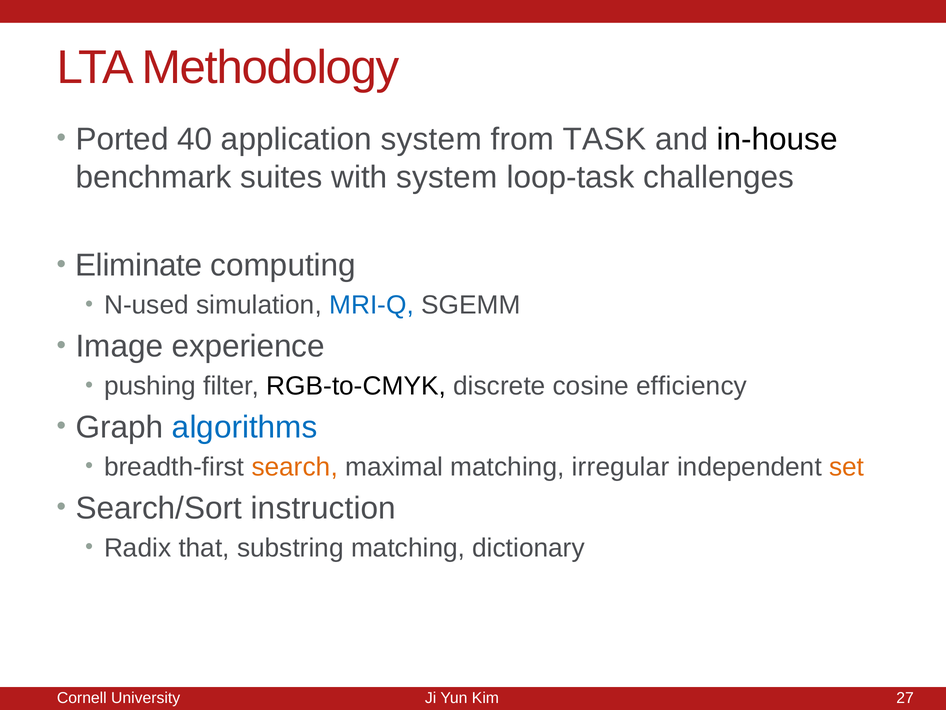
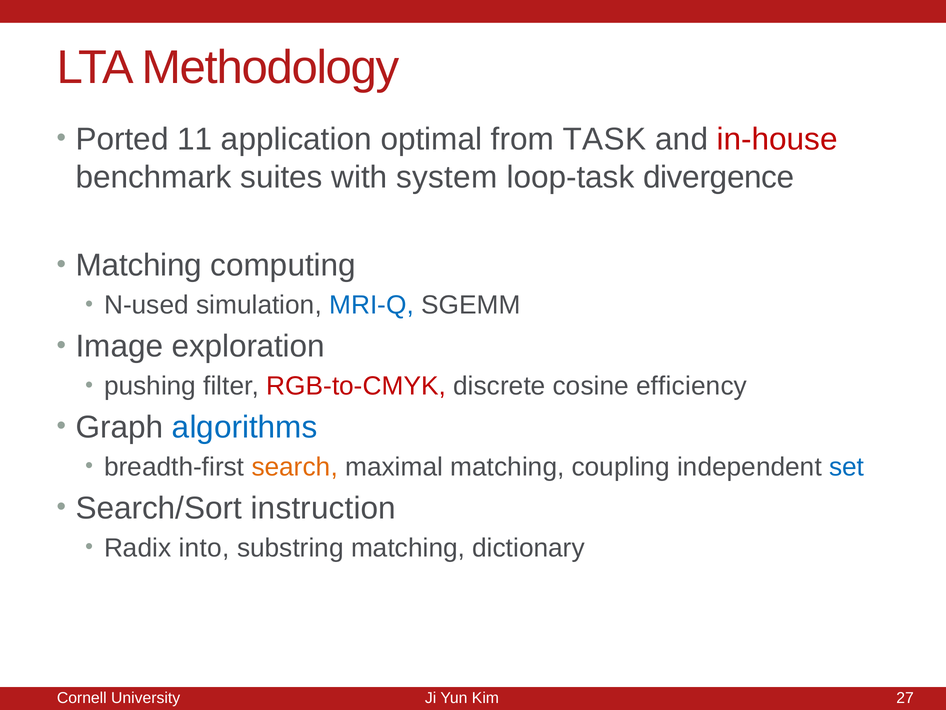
40: 40 -> 11 (195, 139)
application system: system -> optimal (431, 139)
in-house colour: black -> red (777, 139)
challenges: challenges -> divergence (719, 177)
Eliminate: Eliminate -> Matching (139, 265)
experience: experience -> exploration (248, 346)
RGB-to-CMYK colour: black -> red (356, 386)
irregular: irregular -> coupling (621, 467)
set colour: orange -> blue (847, 467)
that: that -> into (204, 548)
